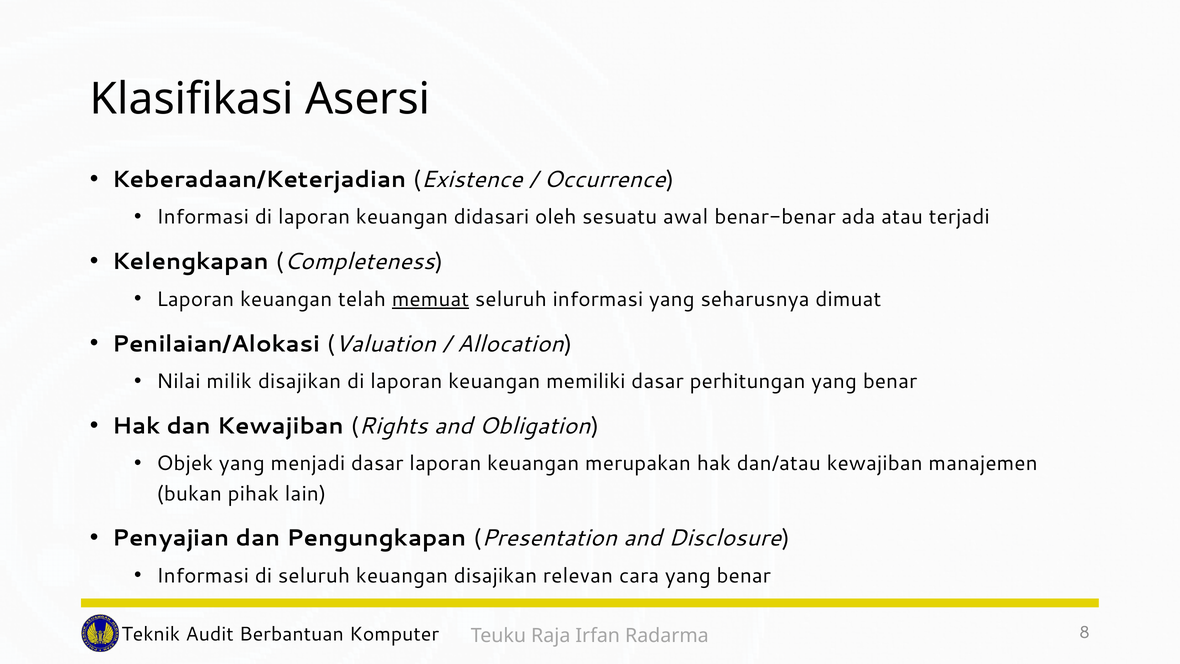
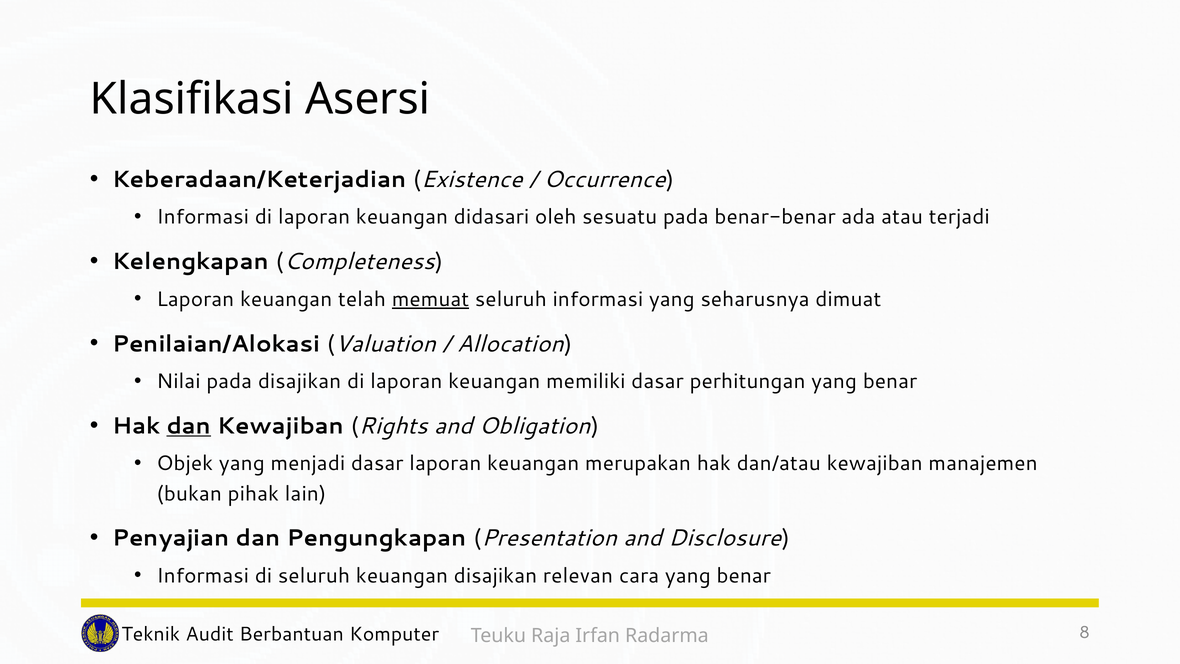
sesuatu awal: awal -> pada (686, 217)
Nilai milik: milik -> pada (229, 381)
dan underline: none -> present (189, 426)
